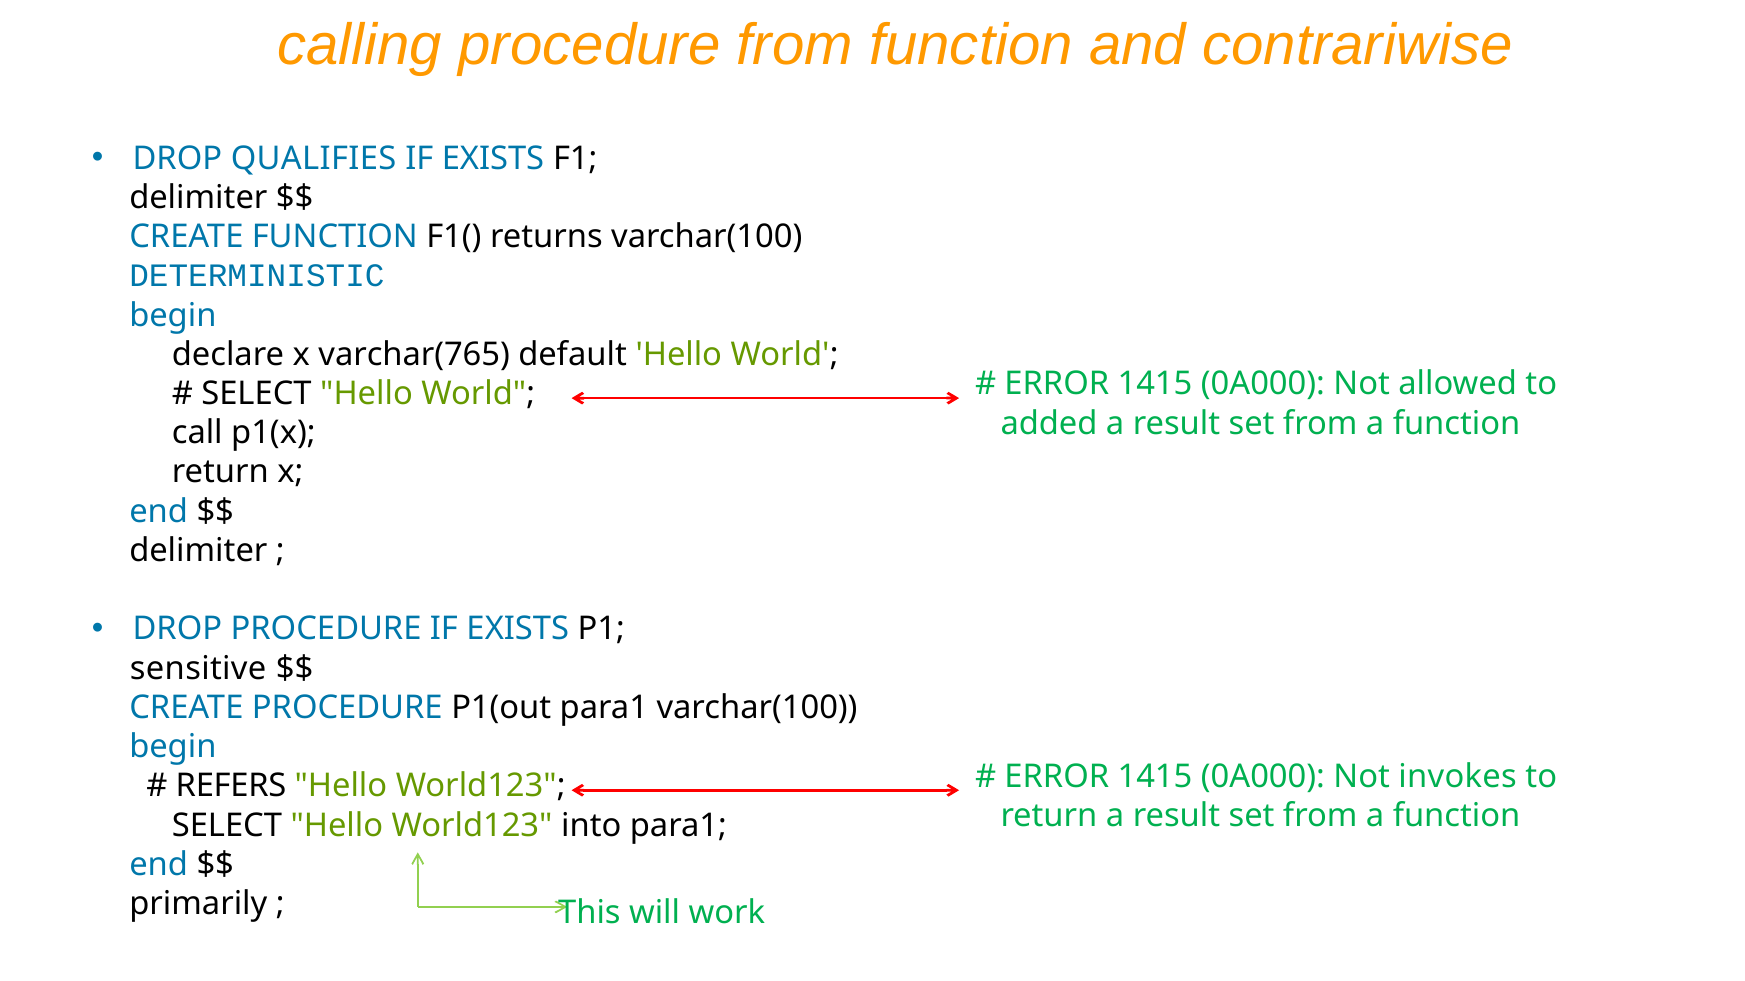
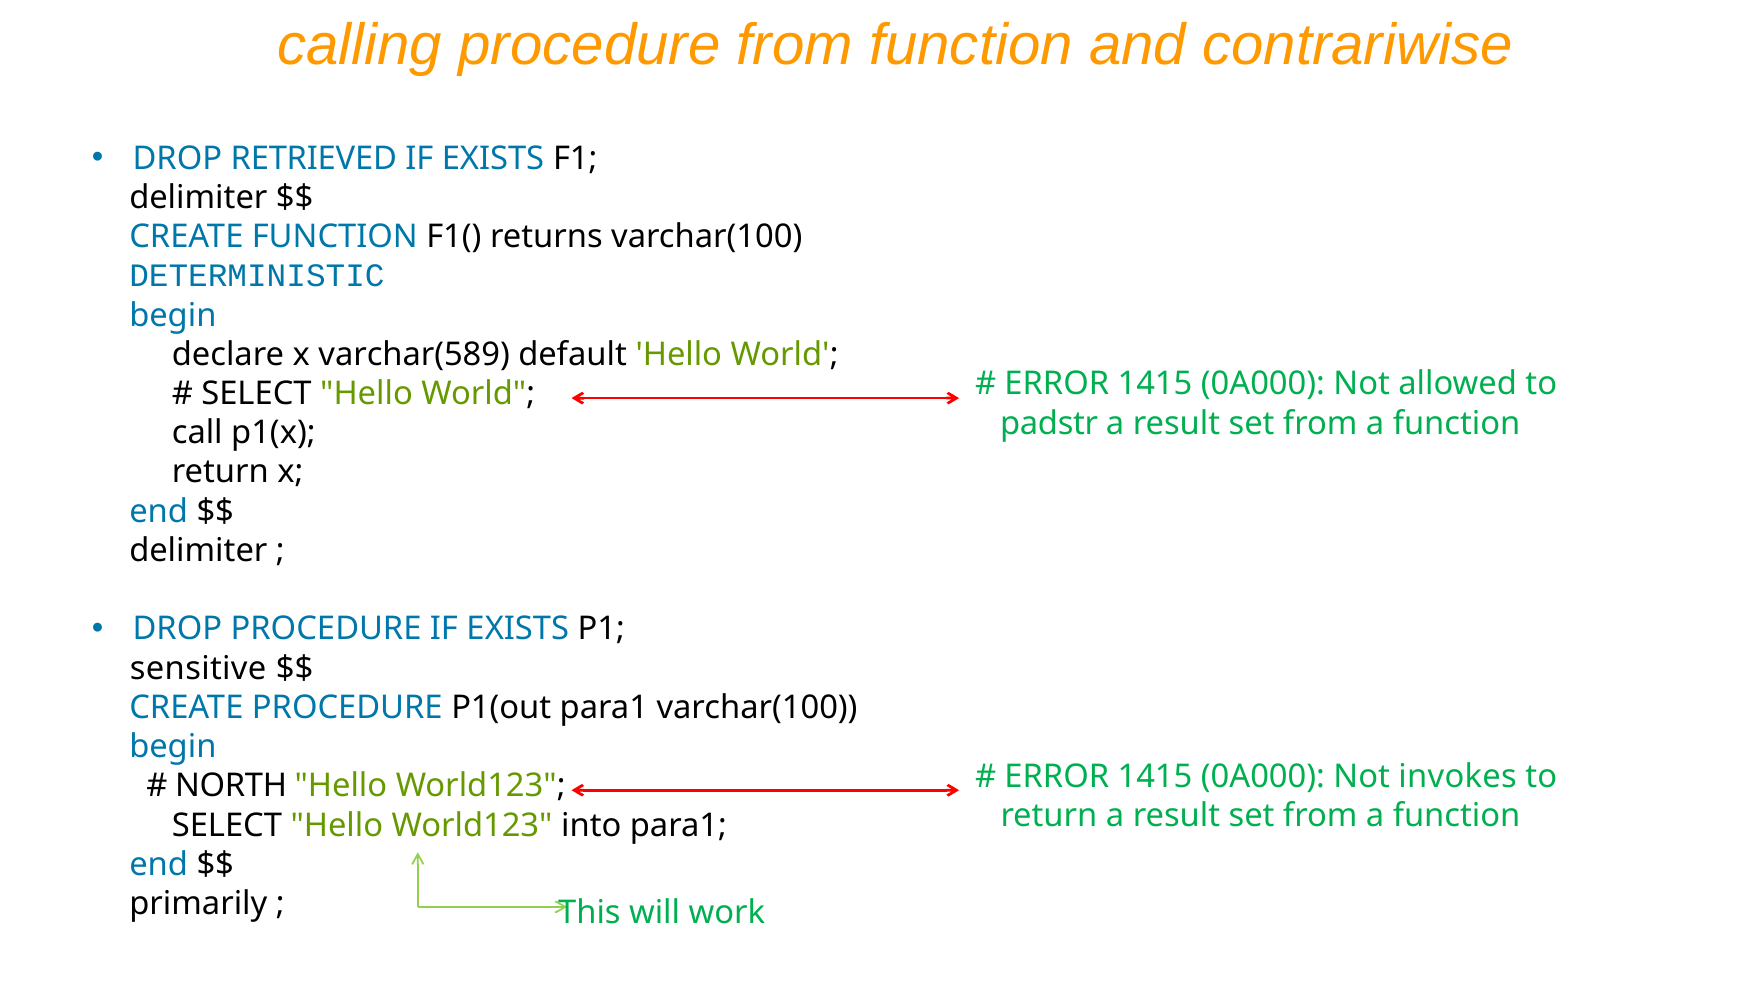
QUALIFIES: QUALIFIES -> RETRIEVED (314, 158)
varchar(765: varchar(765 -> varchar(589 (414, 355)
added: added -> padstr (1049, 424)
REFERS: REFERS -> NORTH (231, 787)
